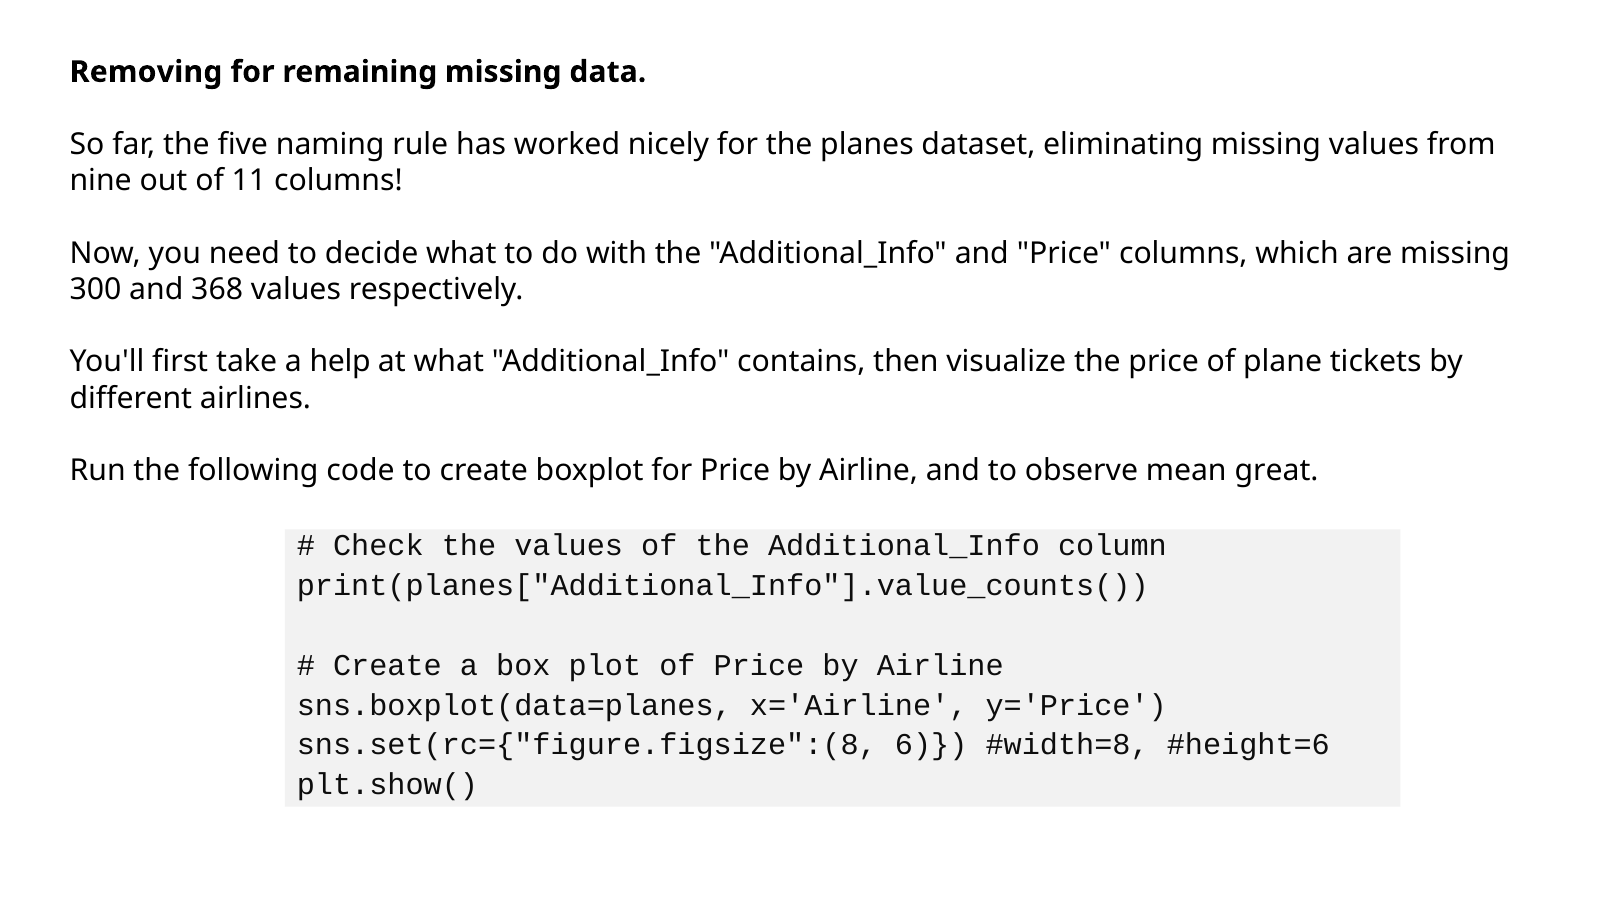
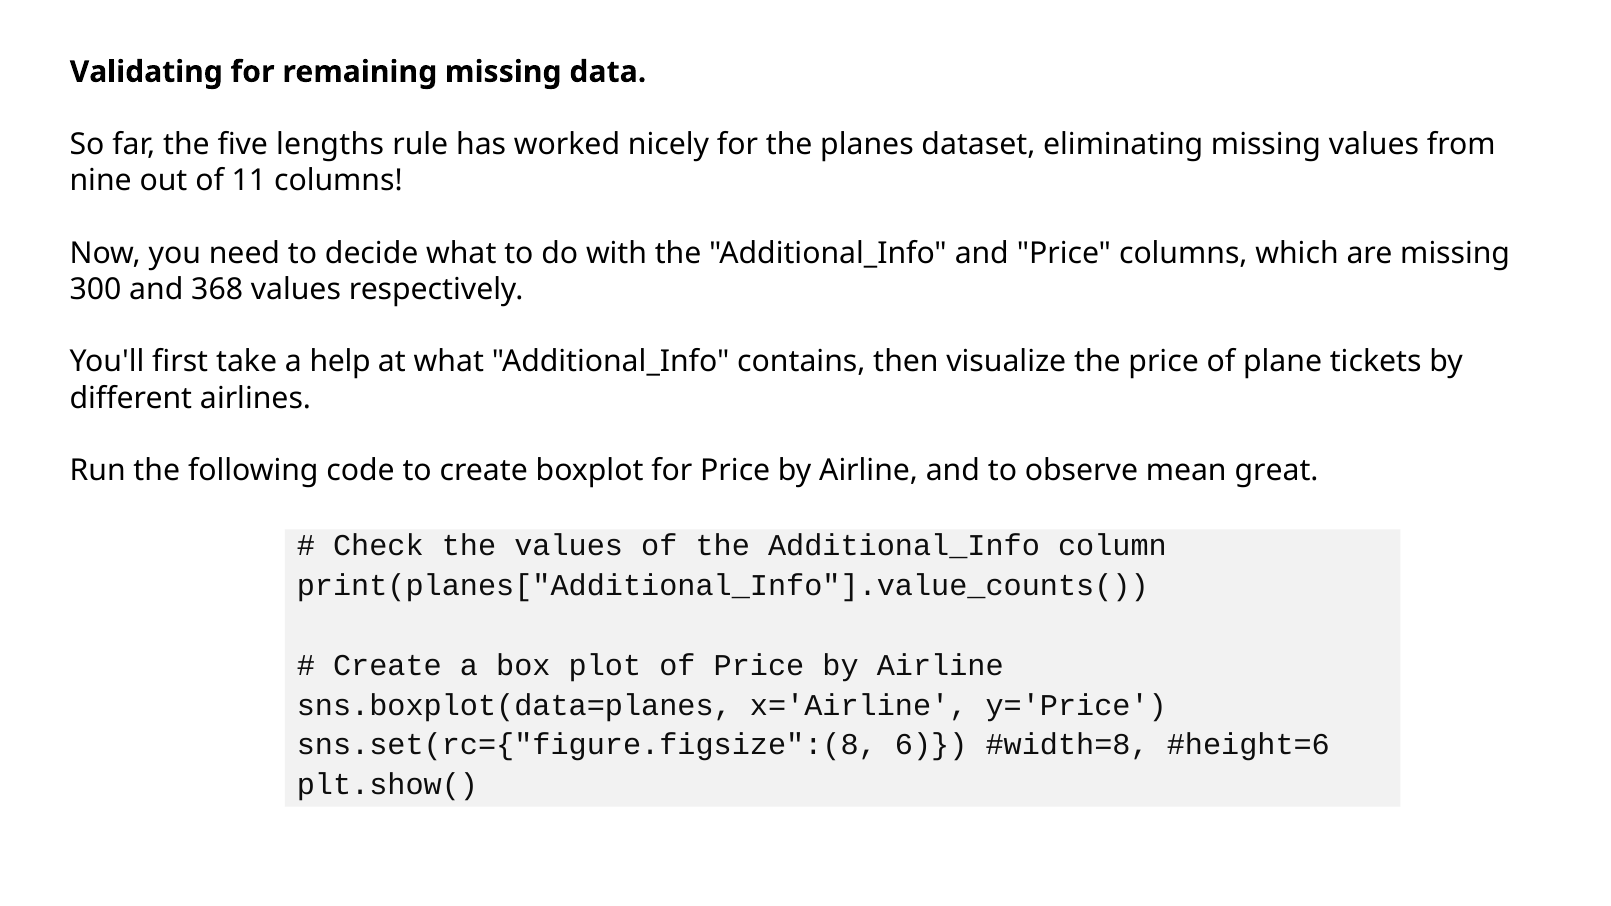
Removing: Removing -> Validating (146, 72)
naming: naming -> lengths (330, 144)
